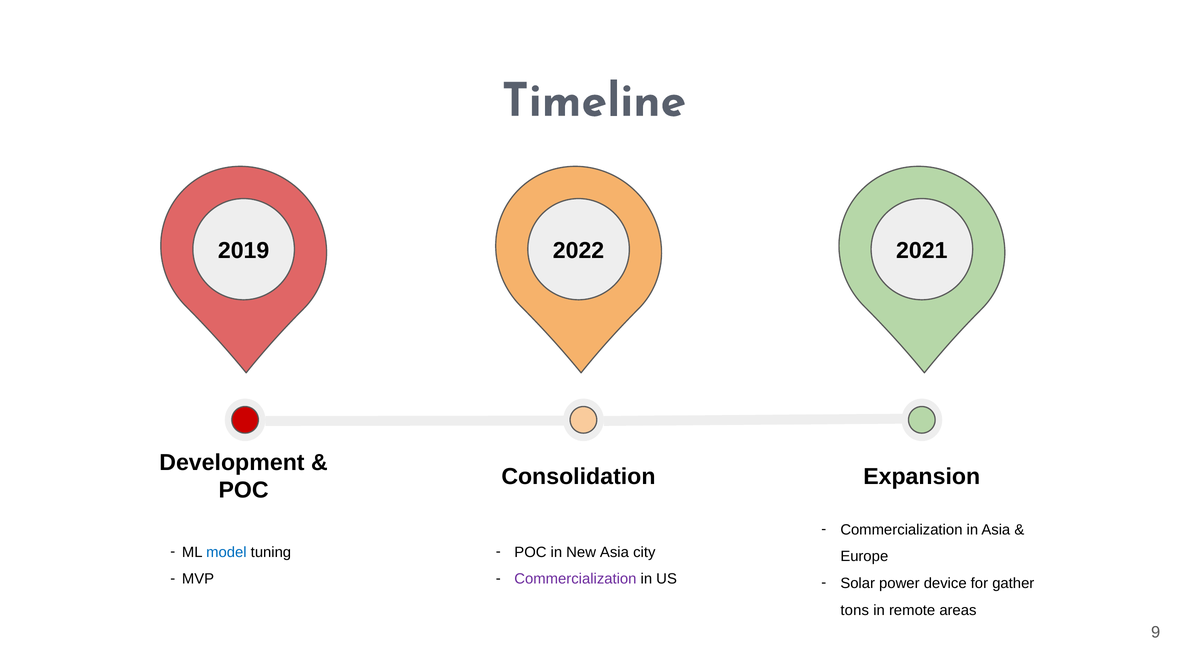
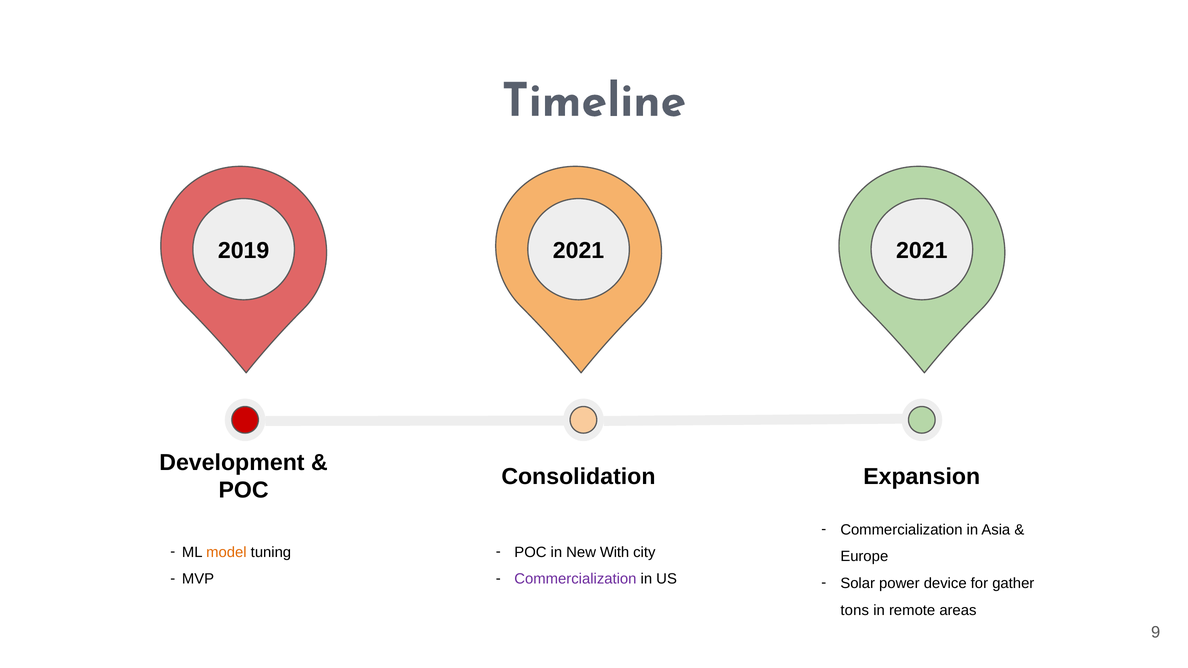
2019 2022: 2022 -> 2021 (579, 251)
model colour: blue -> orange (226, 552)
New Asia: Asia -> With (615, 552)
